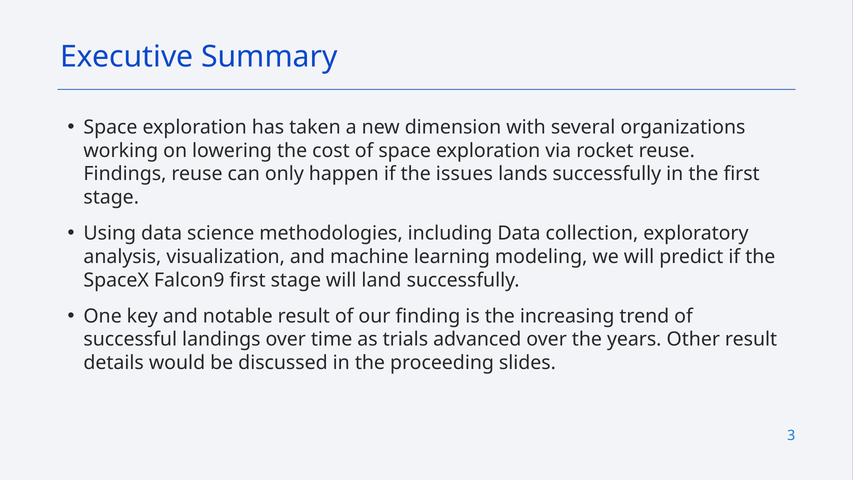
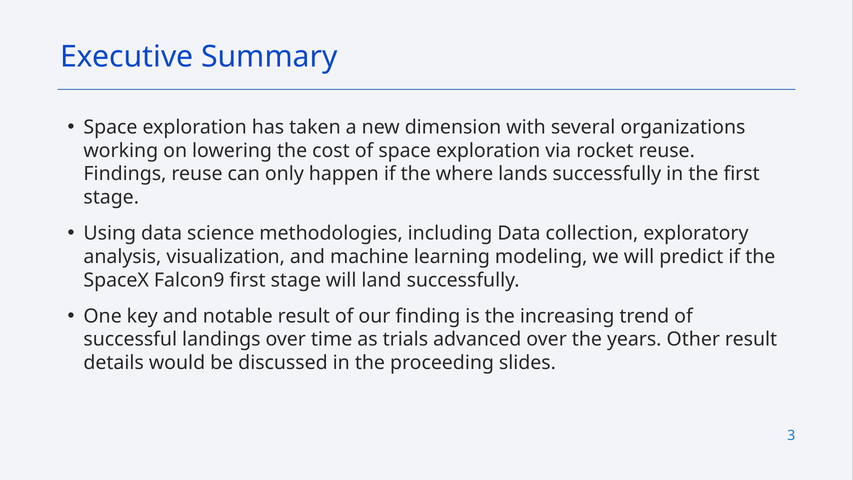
issues: issues -> where (465, 174)
